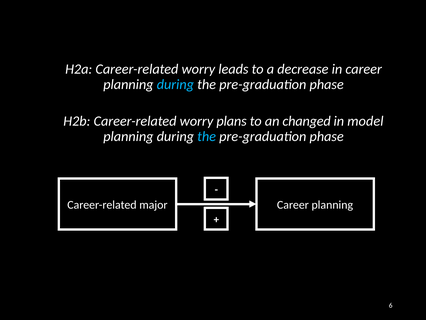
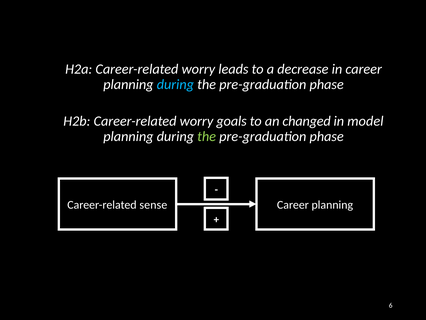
plans: plans -> goals (232, 121)
the colour: light blue -> light green (207, 136)
major: major -> sense (153, 205)
